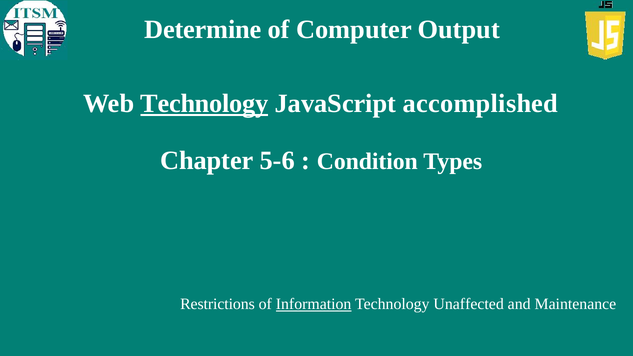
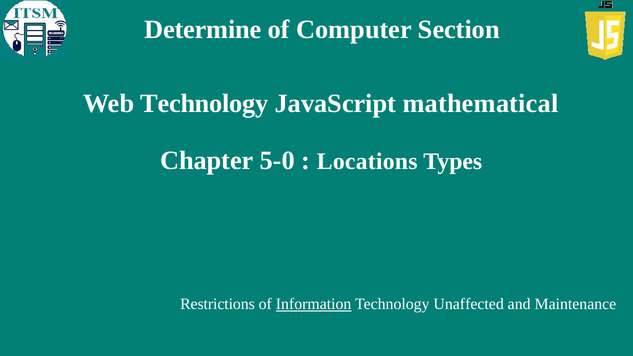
Output: Output -> Section (459, 30)
Technology underline: present -> none (204, 104)
accomplished: accomplished -> mathematical (481, 104)
5-6: 5-6 -> 5-0 (277, 161)
Condition: Condition -> Locations (367, 161)
